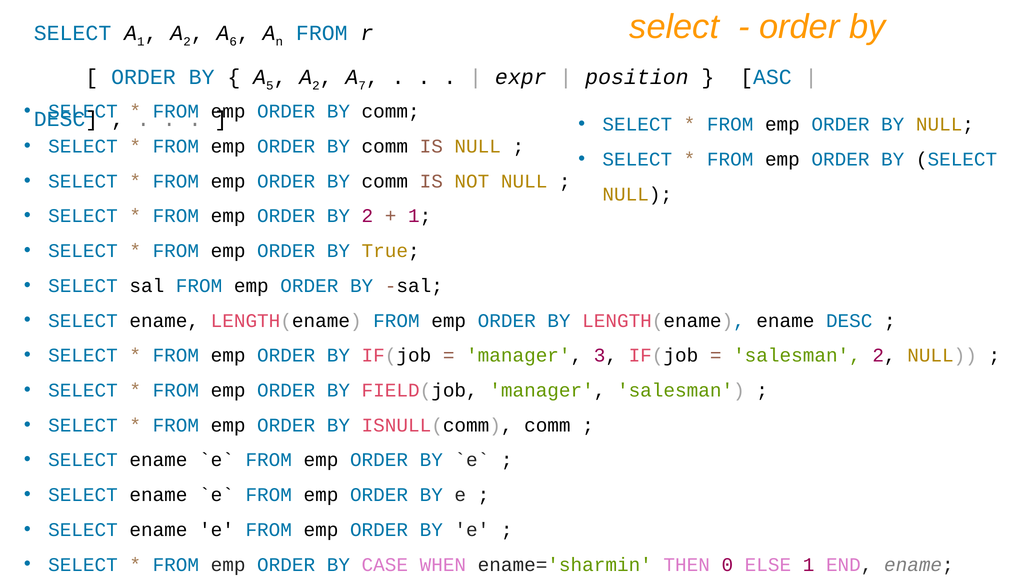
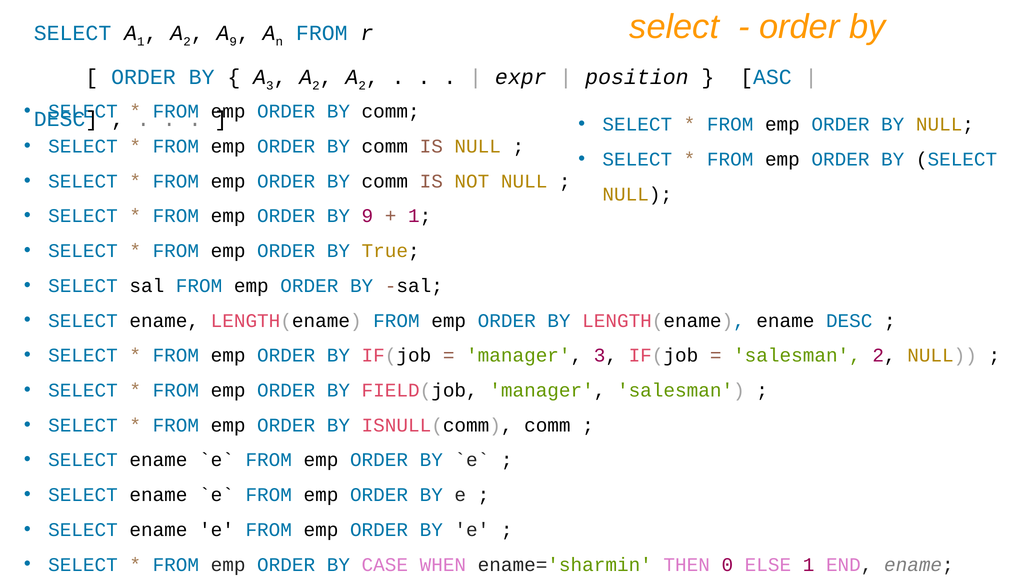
6: 6 -> 9 (233, 41)
5: 5 -> 3 (270, 85)
7: 7 -> 2 (362, 85)
BY 2: 2 -> 9 (367, 216)
